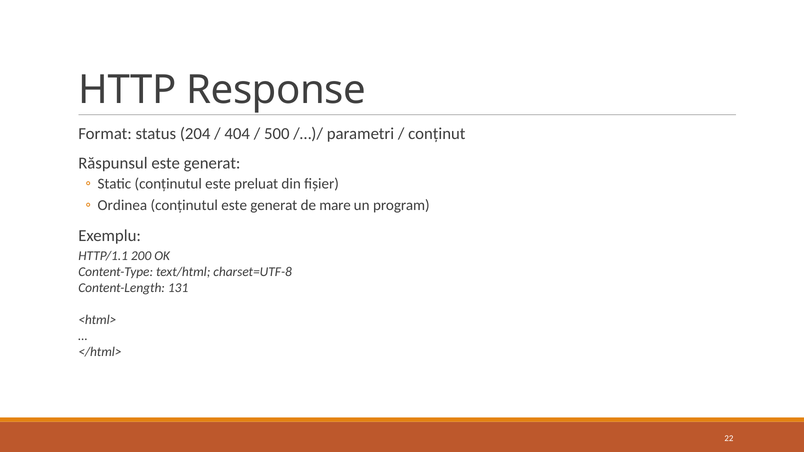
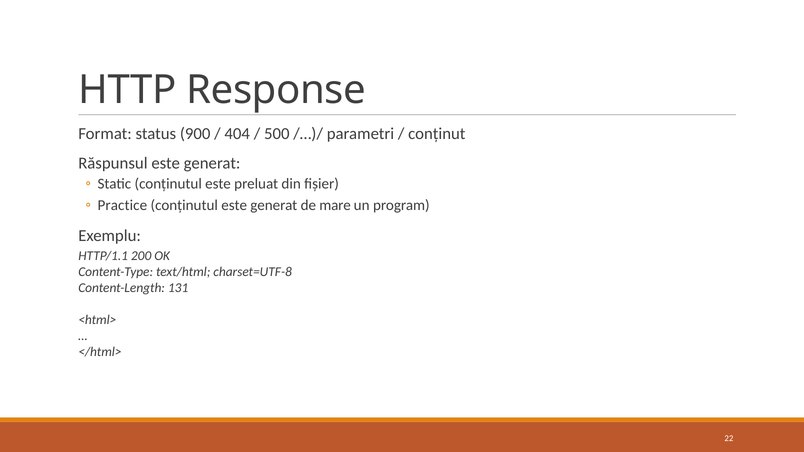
204: 204 -> 900 (195, 134)
Ordinea: Ordinea -> Practice (122, 205)
